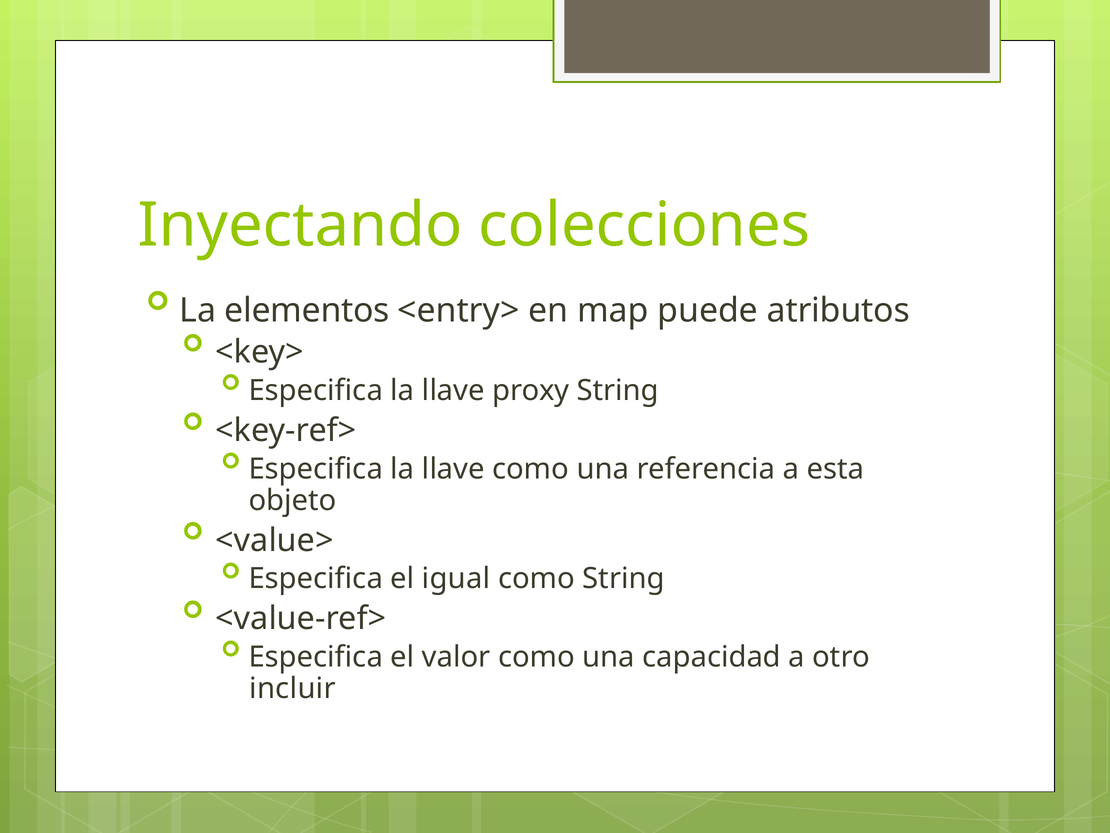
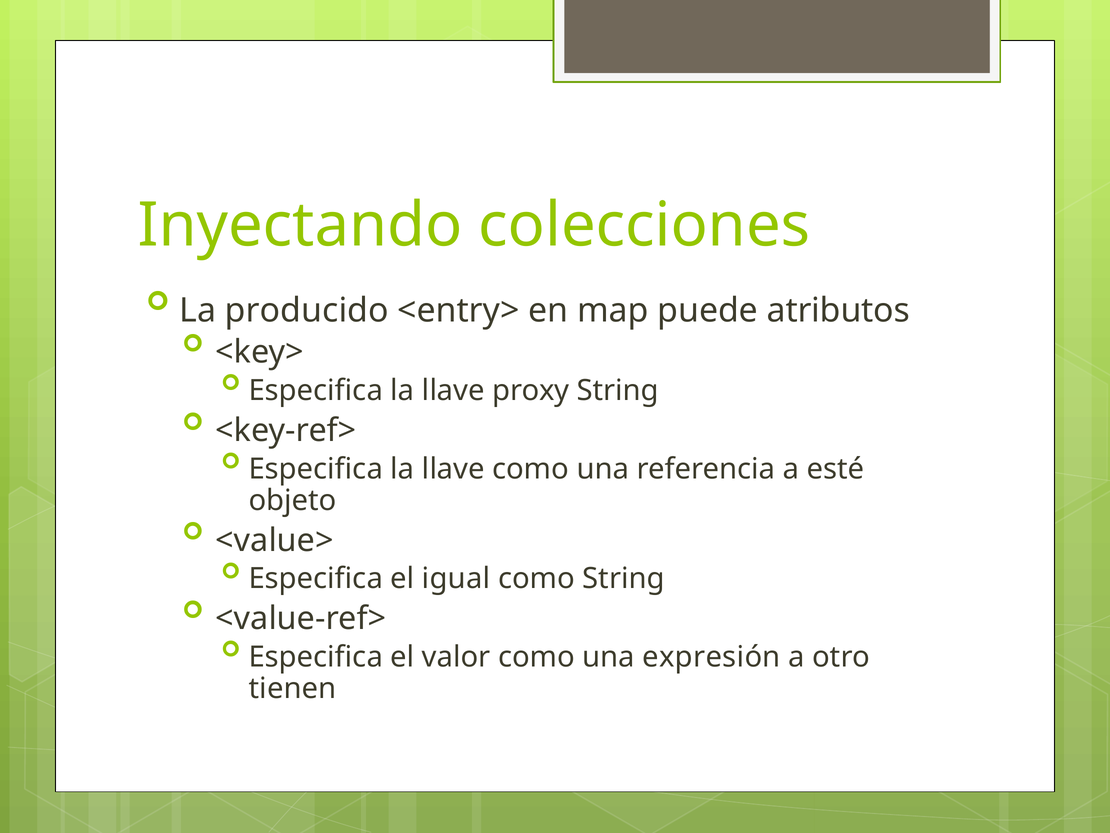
elementos: elementos -> producido (307, 310)
esta: esta -> esté (835, 469)
capacidad: capacidad -> expresión (712, 657)
incluir: incluir -> tienen (293, 688)
